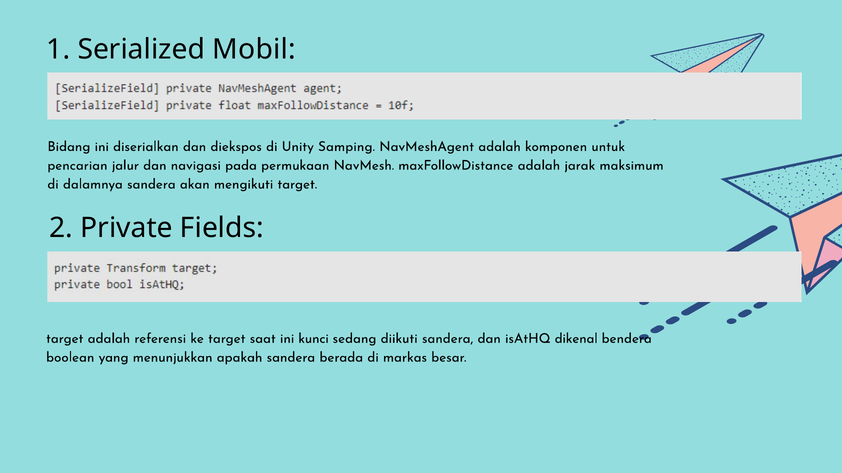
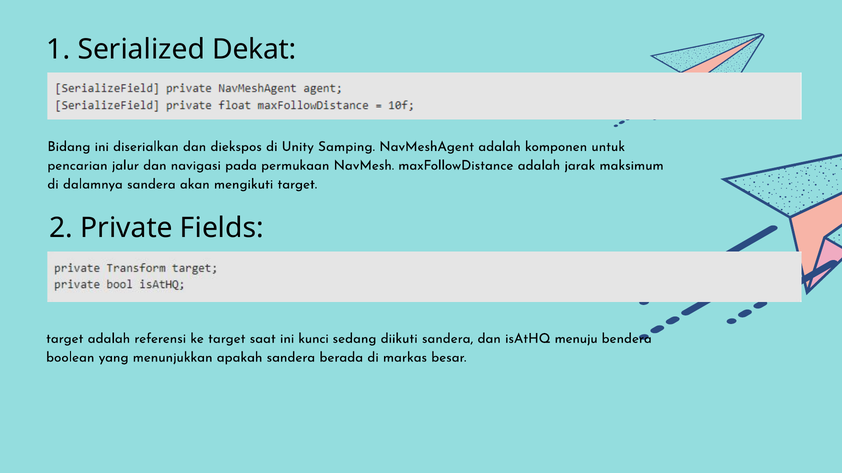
Mobil: Mobil -> Dekat (254, 49)
dikenal: dikenal -> menuju (576, 339)
